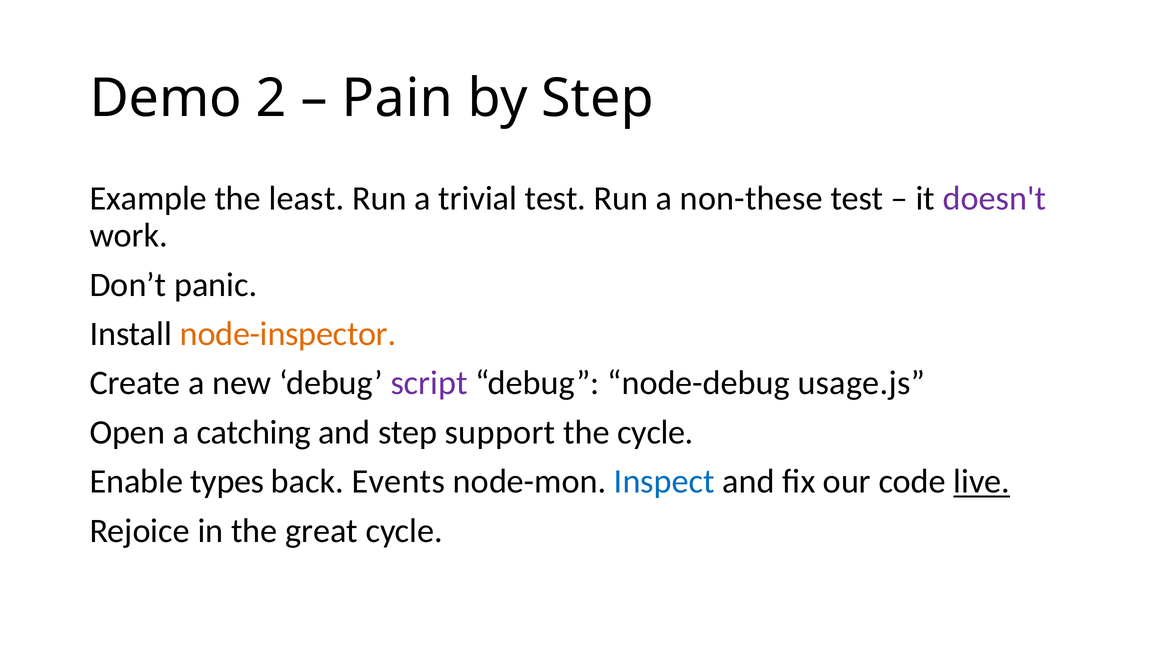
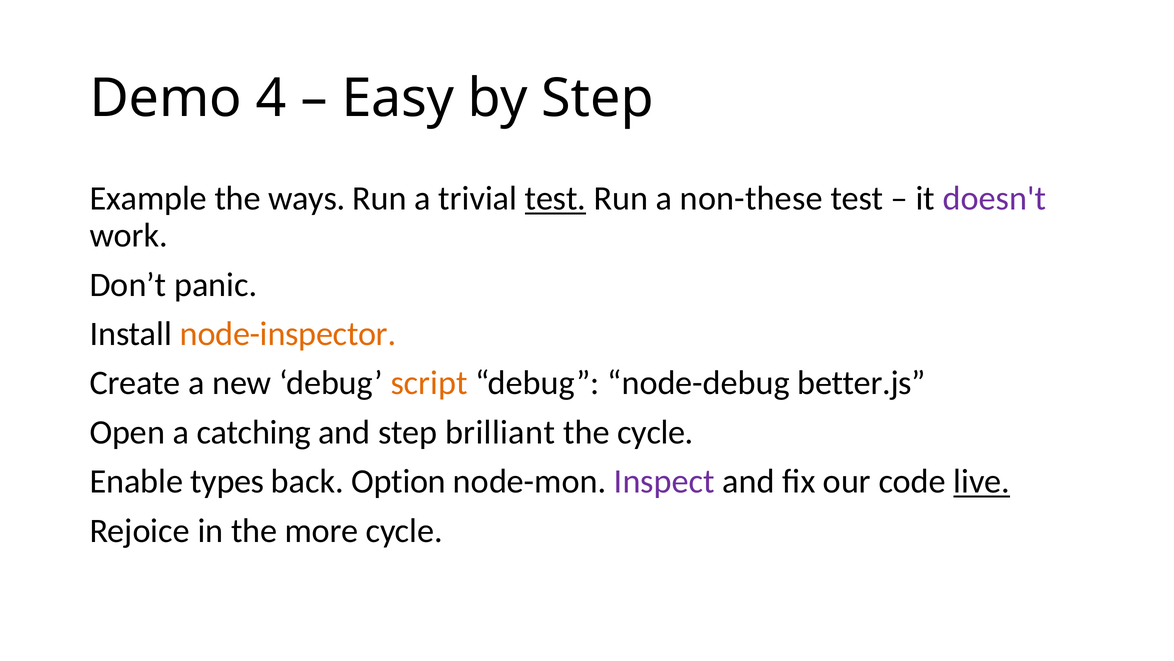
2: 2 -> 4 (271, 99)
Pain: Pain -> Easy (398, 99)
least: least -> ways (307, 198)
test underline: none -> present (555, 198)
script colour: purple -> orange (429, 383)
usage.js: usage.js -> better.js (862, 383)
support: support -> brilliant (500, 432)
Events: Events -> Option (399, 481)
Inspect colour: blue -> purple (664, 481)
great: great -> more (322, 530)
